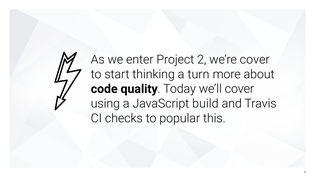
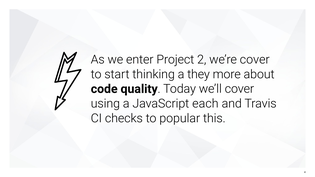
turn: turn -> they (199, 74)
build: build -> each (205, 104)
